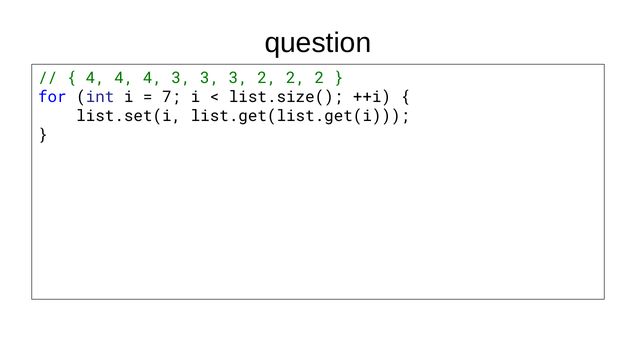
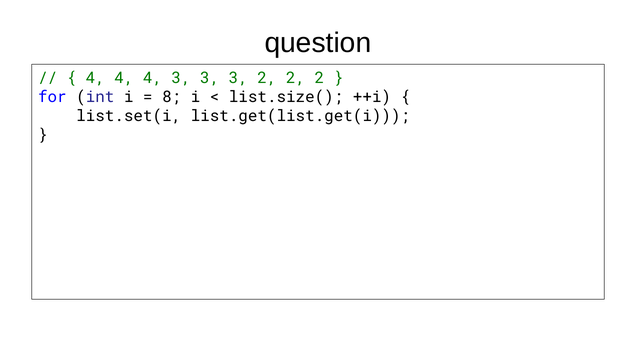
7: 7 -> 8 (172, 97)
